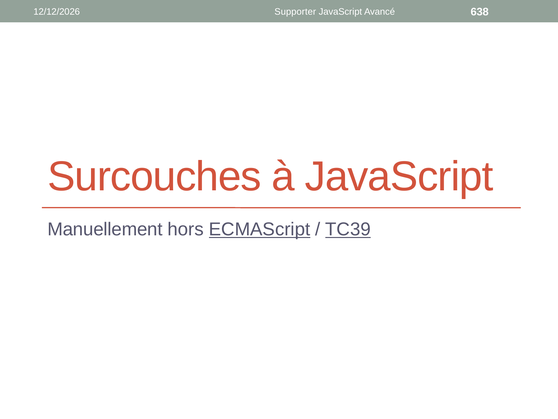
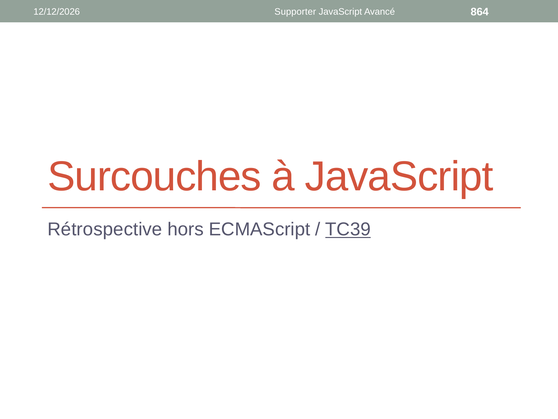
638: 638 -> 864 (480, 12)
Manuellement: Manuellement -> Rétrospective (105, 229)
ECMAScript underline: present -> none (260, 229)
